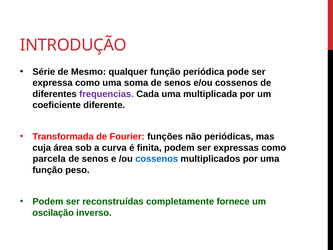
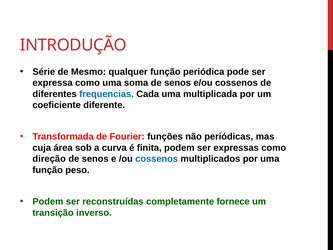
frequencias colour: purple -> blue (107, 94)
parcela: parcela -> direção (49, 159)
oscilação: oscilação -> transição (53, 213)
